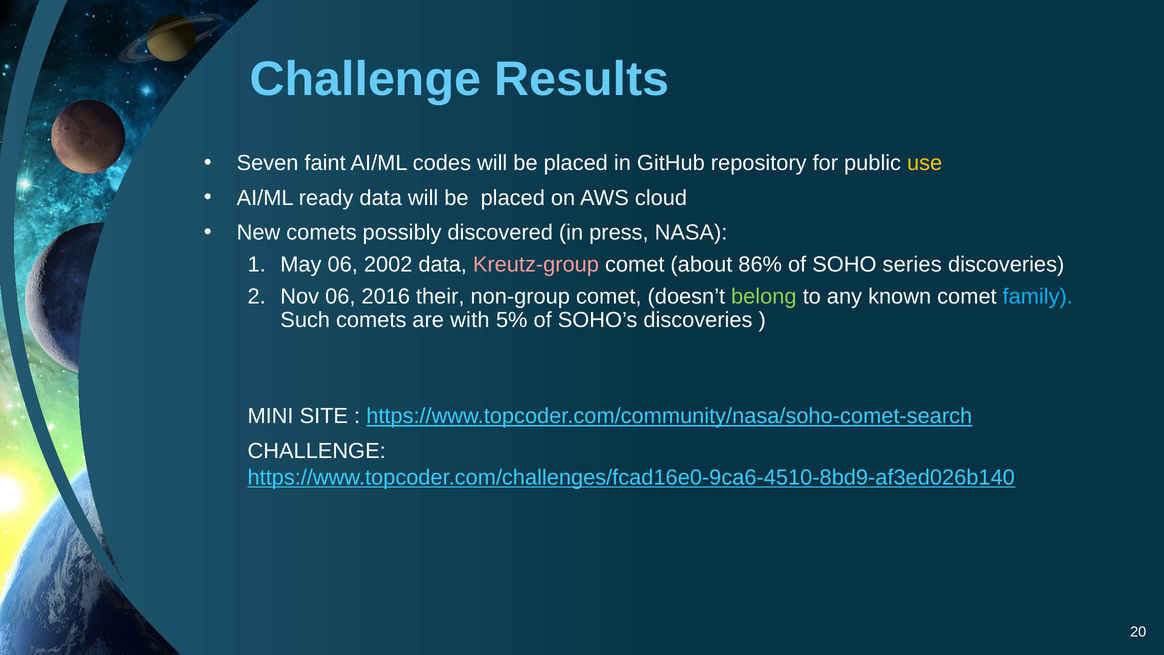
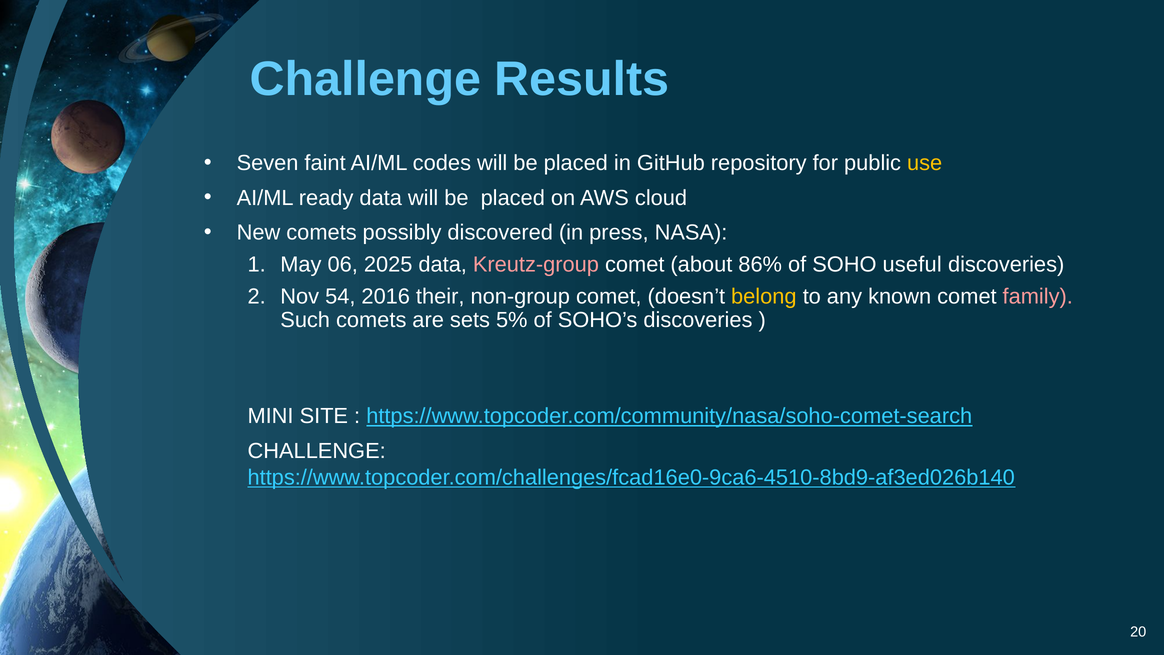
2002: 2002 -> 2025 (388, 264)
series: series -> useful (912, 264)
Nov 06: 06 -> 54 (340, 296)
belong colour: light green -> yellow (764, 296)
family colour: light blue -> pink (1038, 296)
with: with -> sets (470, 320)
